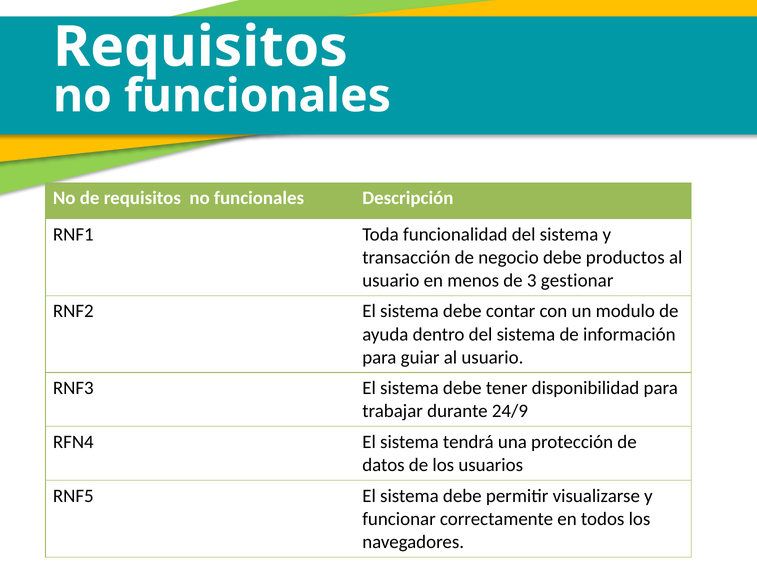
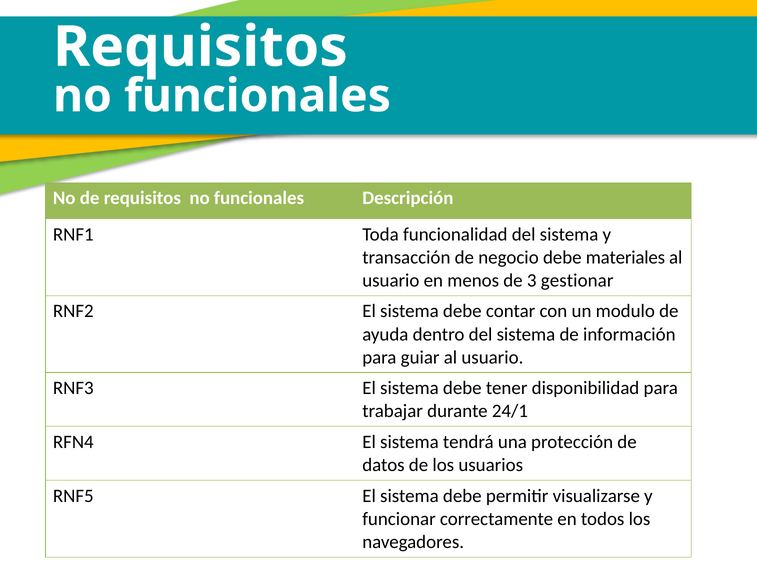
productos: productos -> materiales (625, 257)
24/9: 24/9 -> 24/1 (510, 411)
